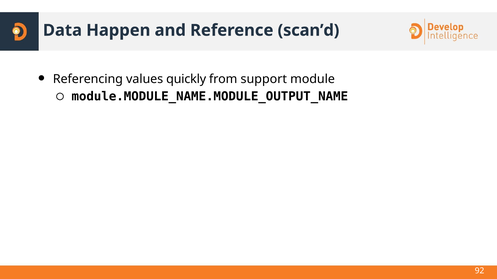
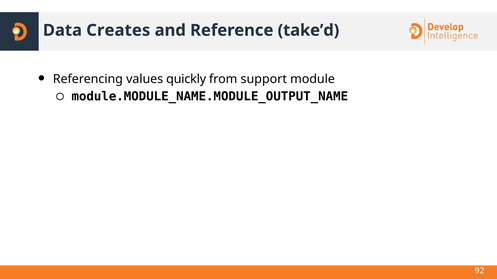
Happen: Happen -> Creates (118, 30)
scan’d: scan’d -> take’d (308, 30)
